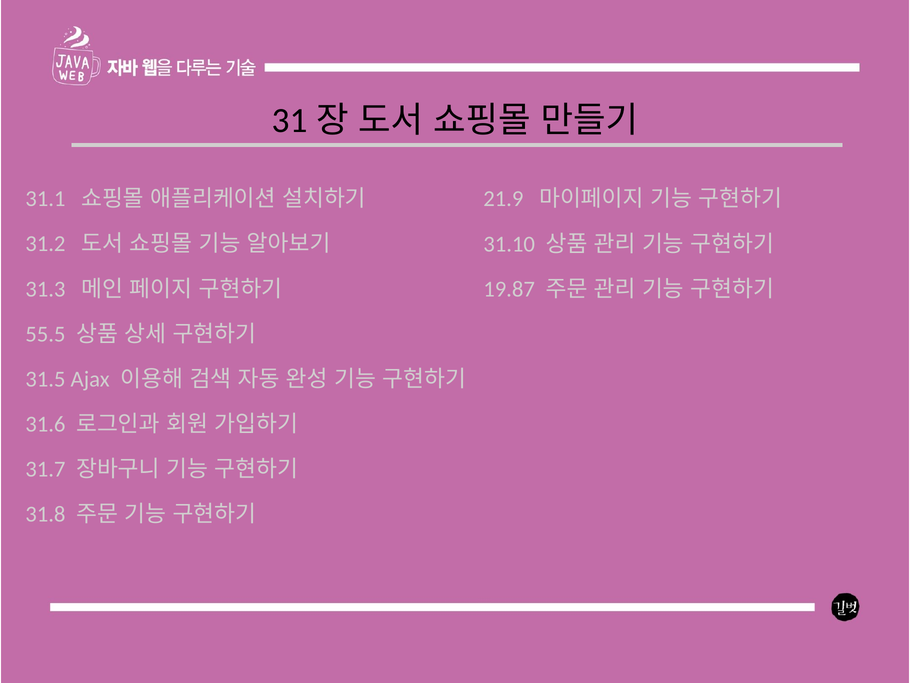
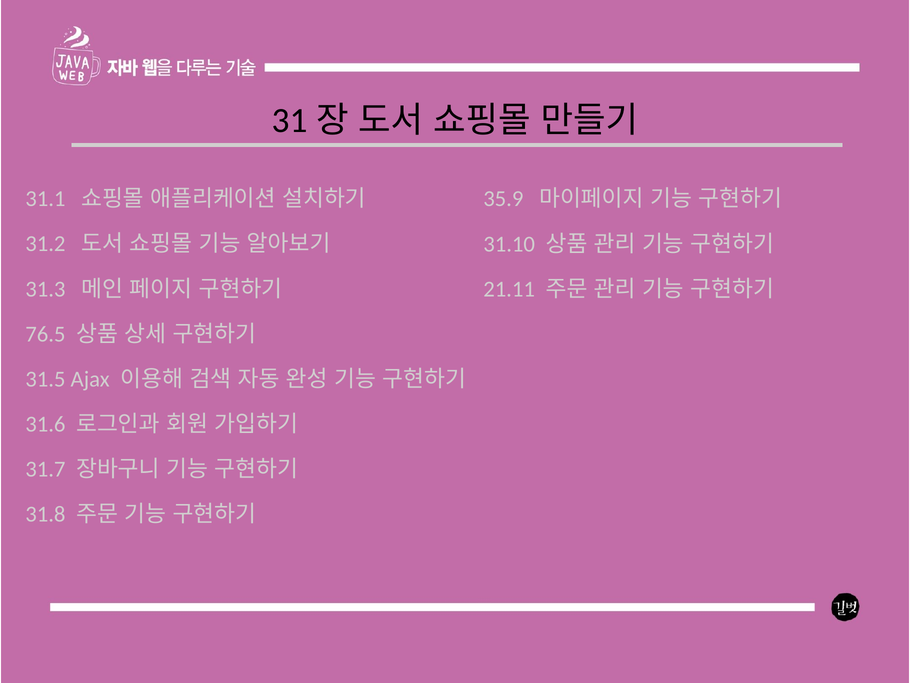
21.9: 21.9 -> 35.9 (503, 199)
19.87: 19.87 -> 21.11 (509, 289)
55.5: 55.5 -> 76.5 (45, 334)
